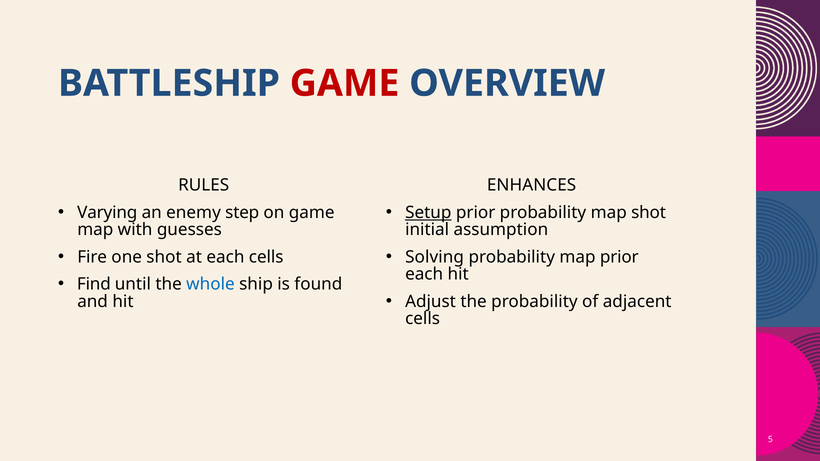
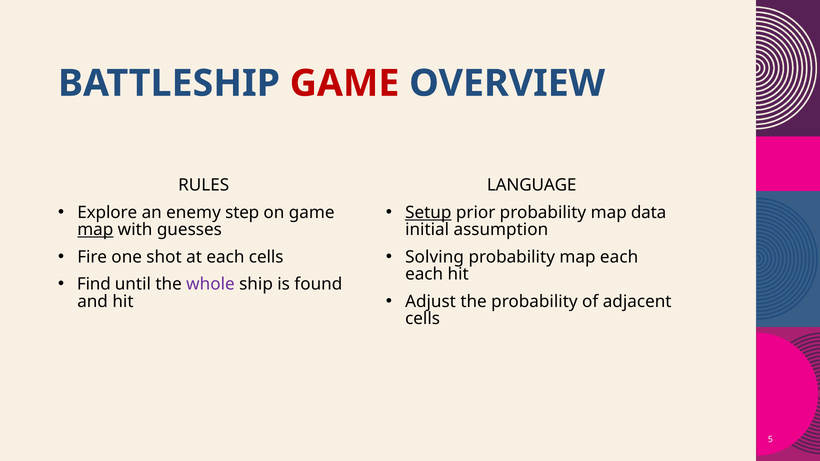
ENHANCES: ENHANCES -> LANGUAGE (532, 185)
Varying: Varying -> Explore (107, 213)
map shot: shot -> data (649, 213)
map underline: none -> present (95, 230)
map prior: prior -> each (619, 257)
whole colour: blue -> purple (210, 284)
